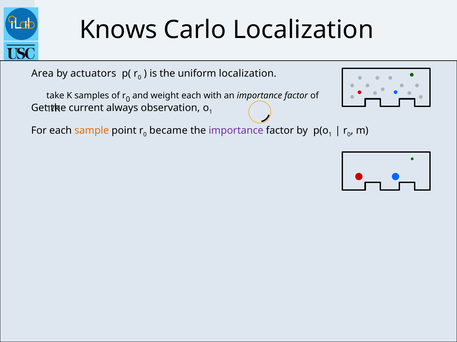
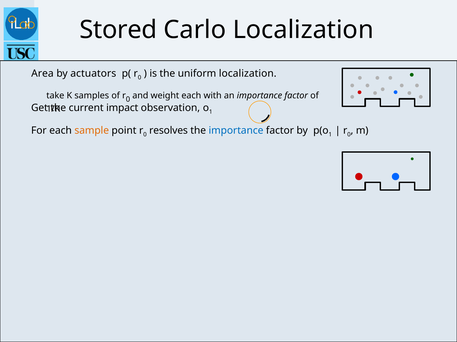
Knows: Knows -> Stored (118, 30)
always: always -> impact (122, 108)
became: became -> resolves (169, 131)
importance colour: purple -> blue (236, 131)
